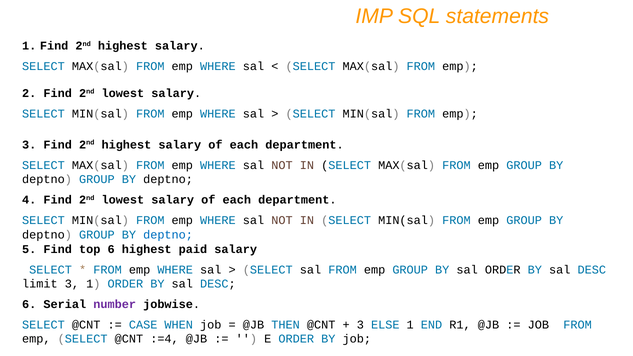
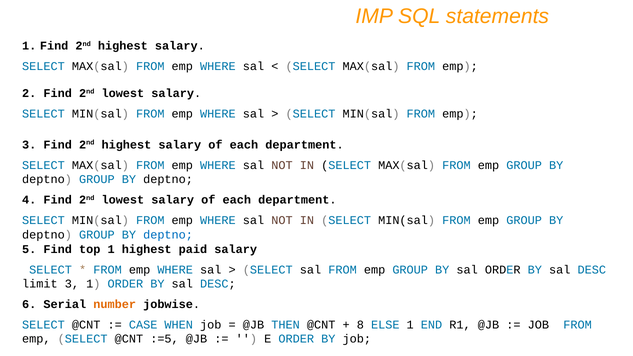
top 6: 6 -> 1 (111, 249)
number colour: purple -> orange (115, 304)
3: 3 -> 8 (360, 325)
:=4: :=4 -> :=5 (164, 339)
